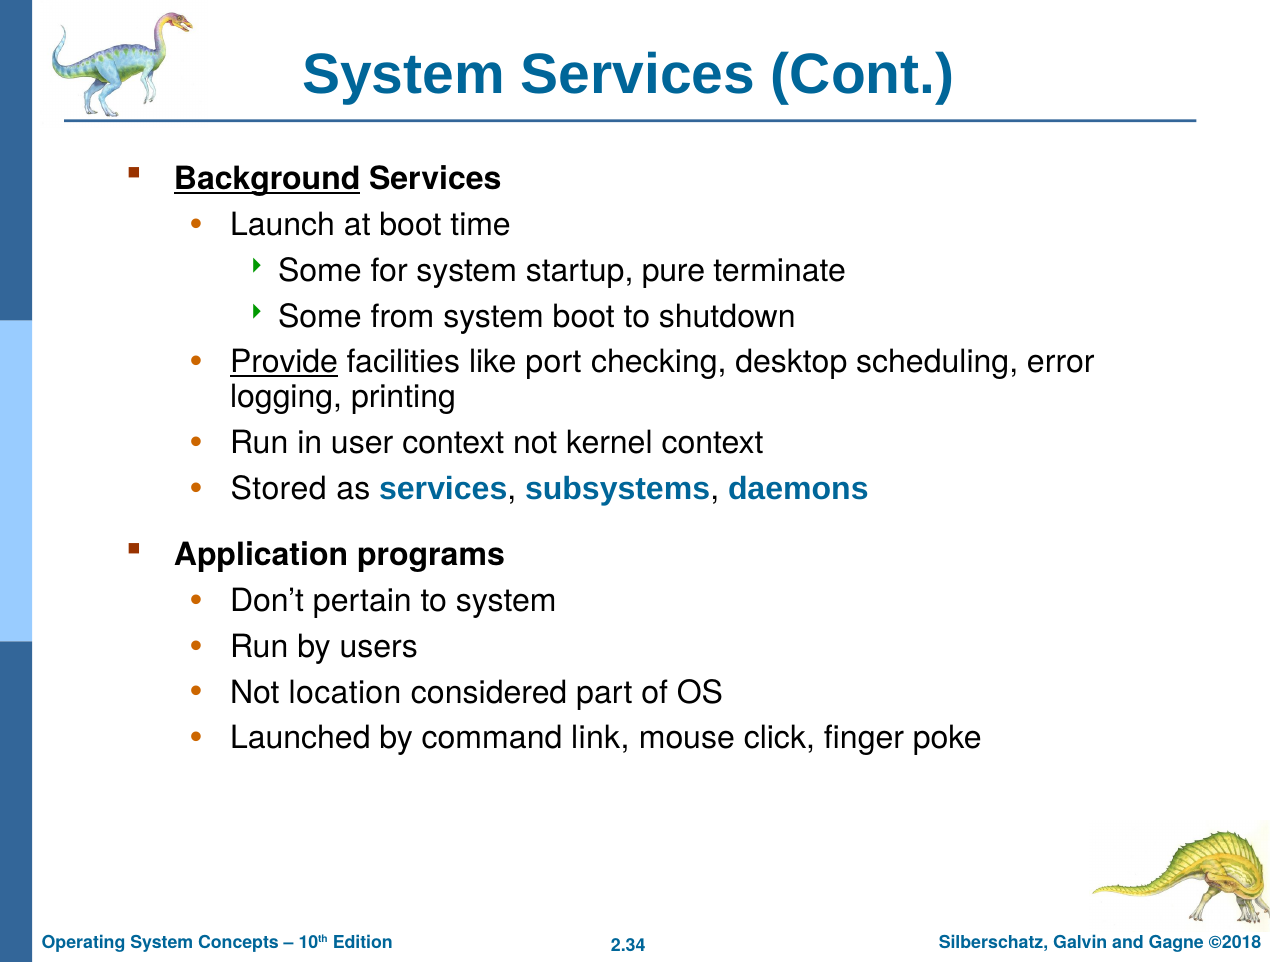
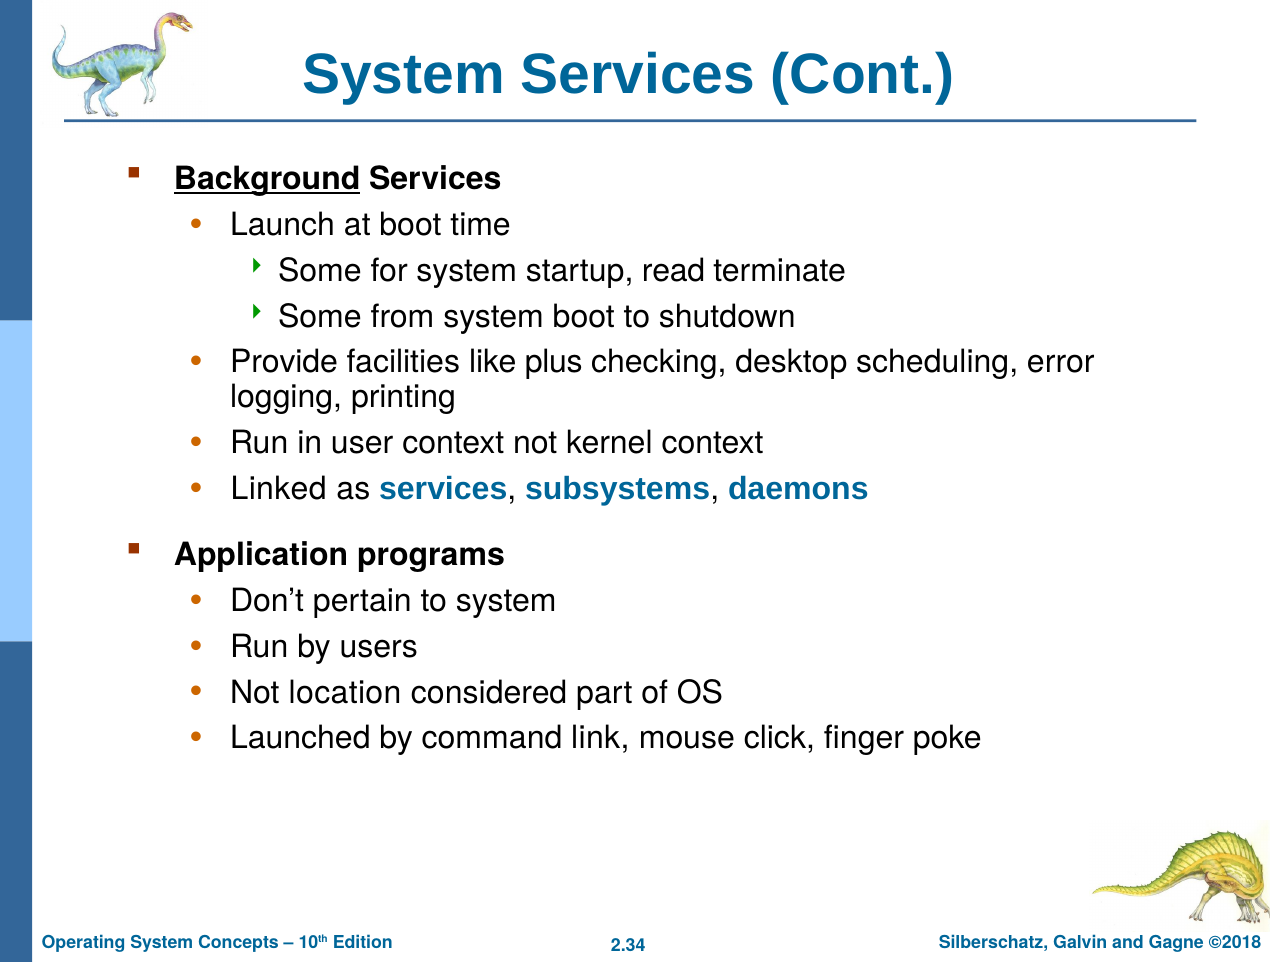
pure: pure -> read (674, 271)
Provide underline: present -> none (284, 362)
port: port -> plus (554, 362)
Stored: Stored -> Linked (279, 488)
